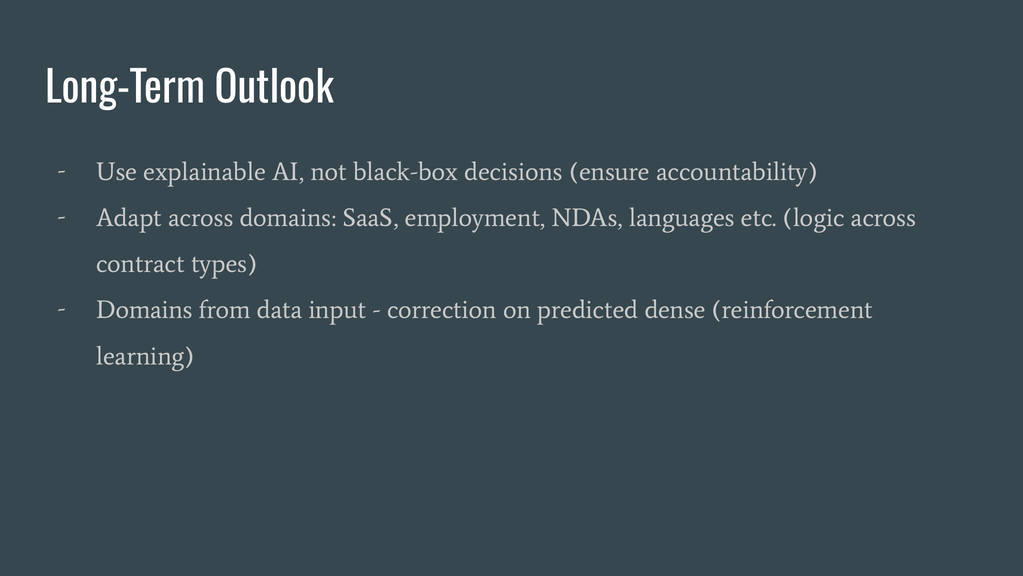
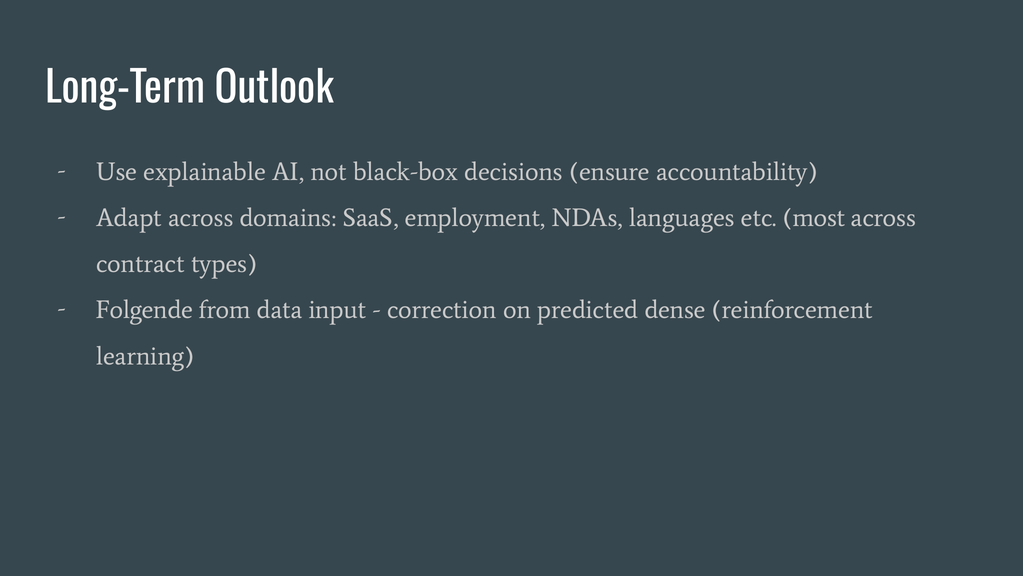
logic: logic -> most (814, 218)
Domains: Domains -> Folgende (144, 310)
